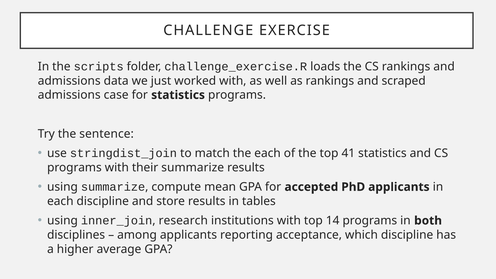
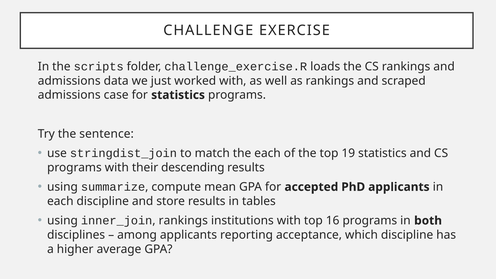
41: 41 -> 19 (348, 153)
their summarize: summarize -> descending (193, 168)
research: research -> rankings (183, 221)
14: 14 -> 16 (333, 221)
